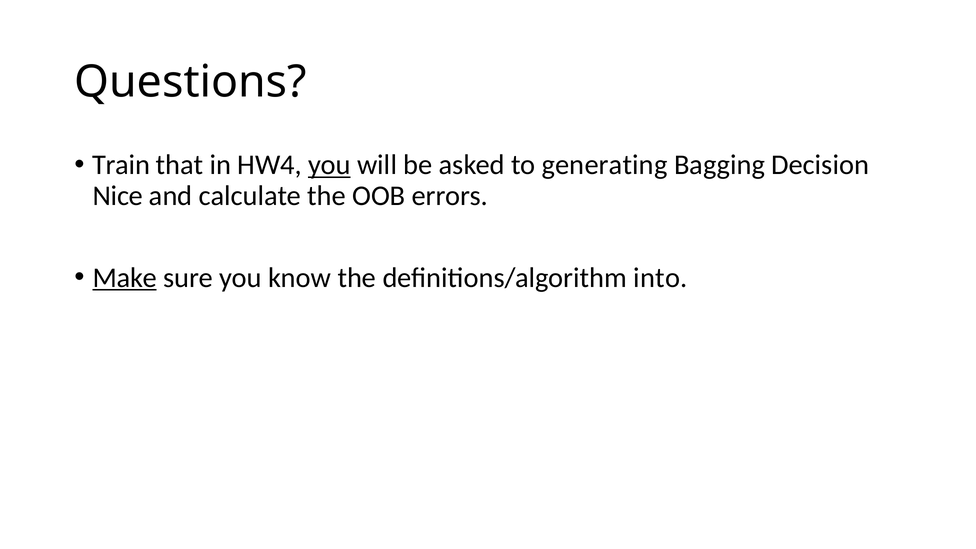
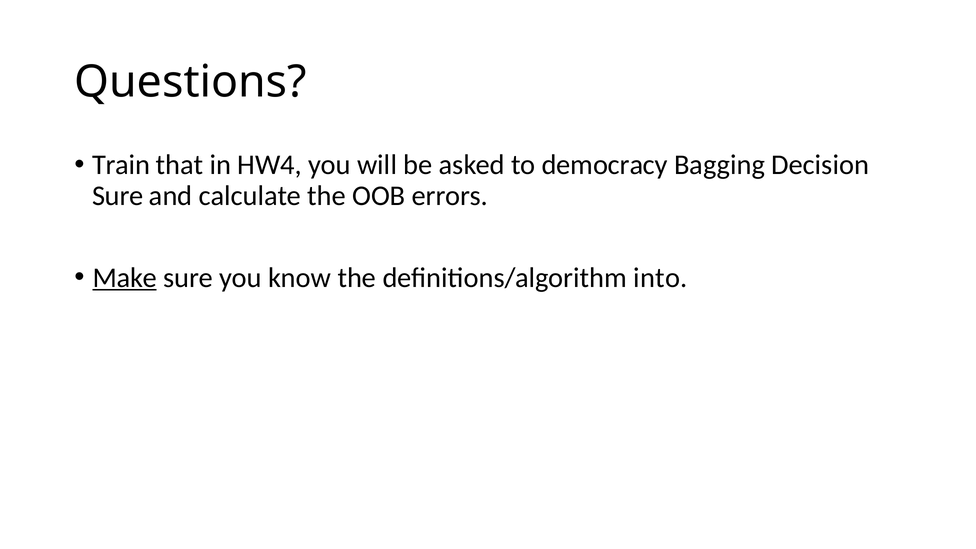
you underline: present -> none (330, 165)
generating: generating -> democracy (605, 165)
Nice: Nice -> Sure (118, 196)
